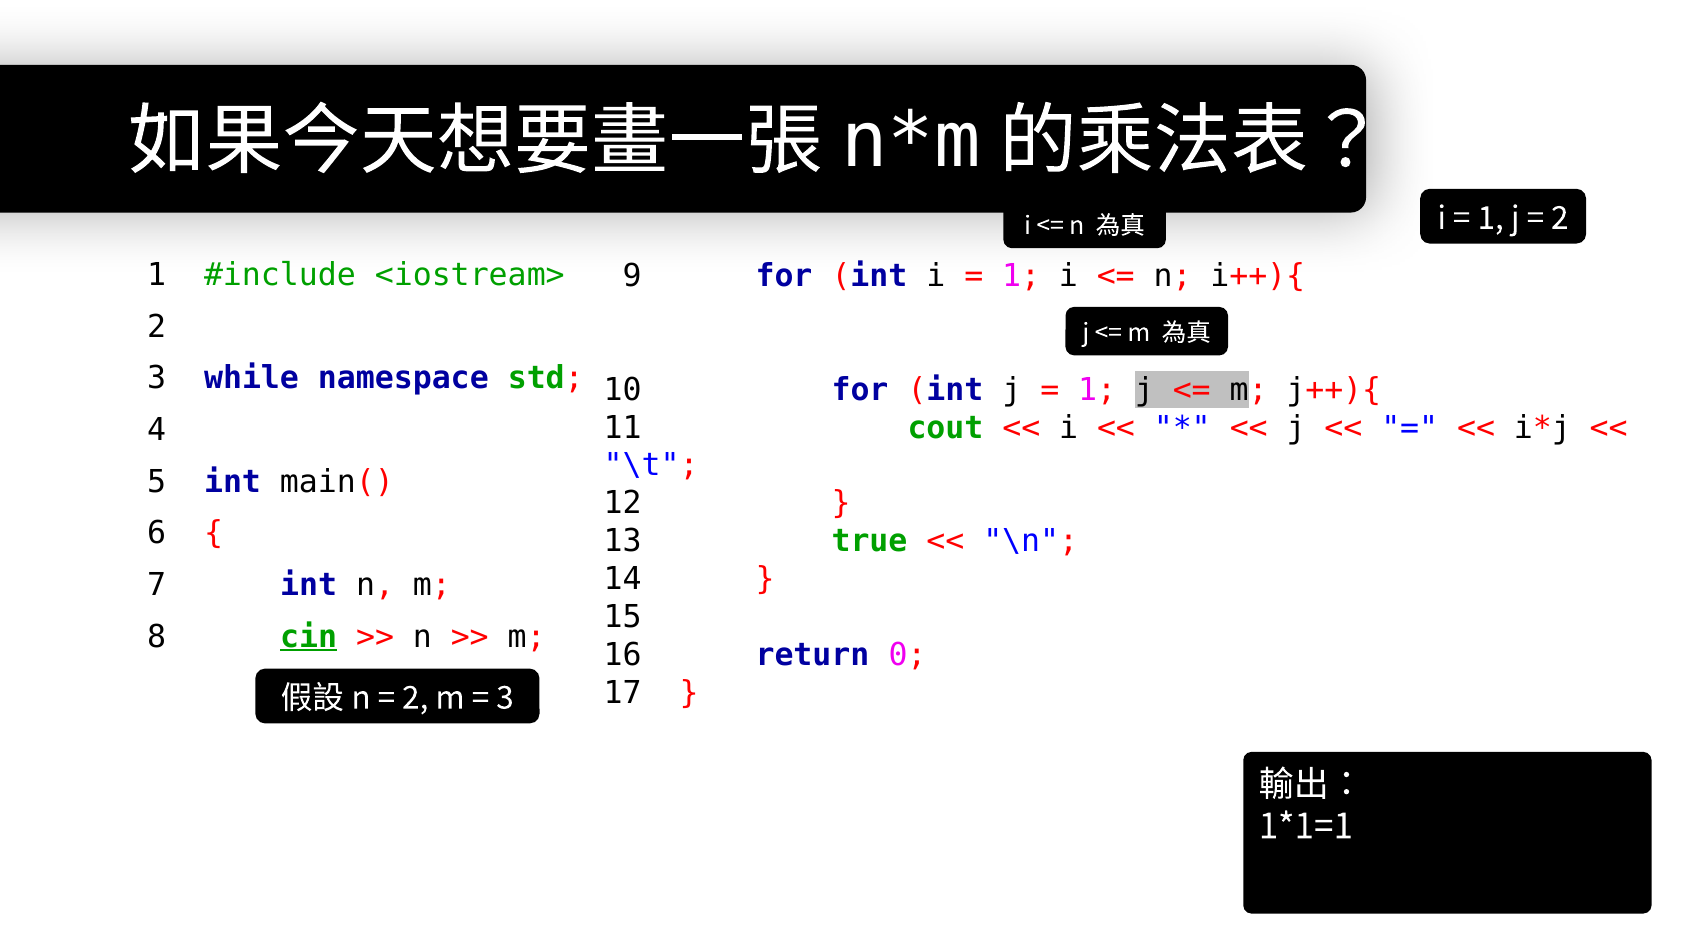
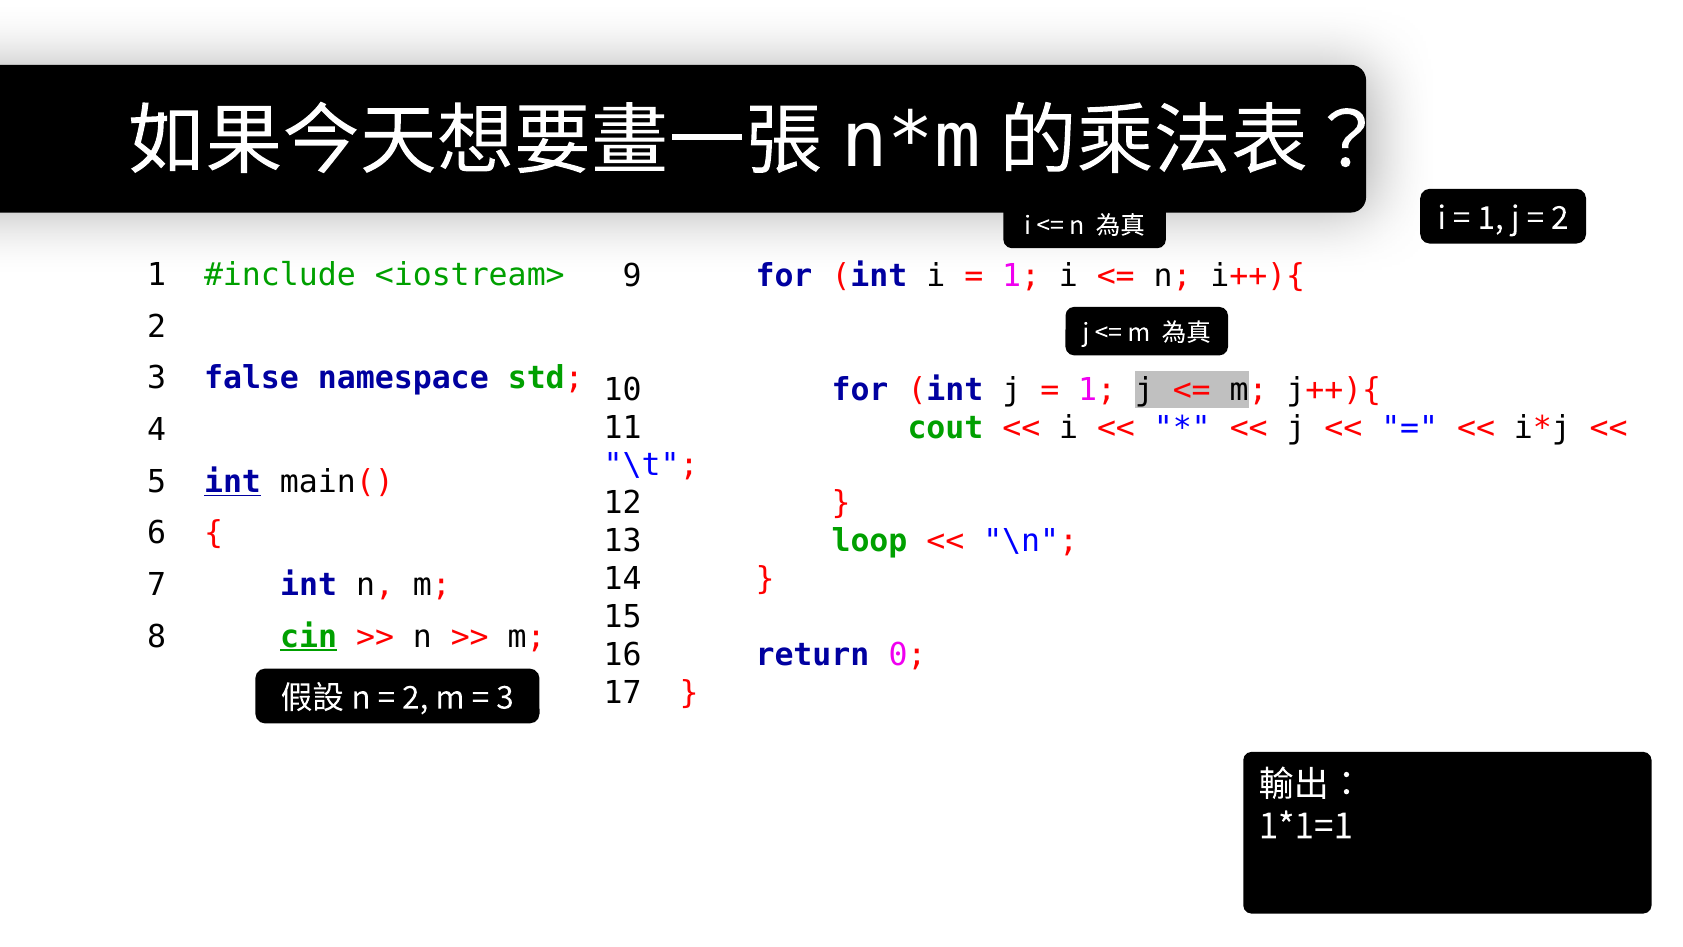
while: while -> false (251, 378)
int underline: none -> present (232, 482)
true: true -> loop (870, 541)
